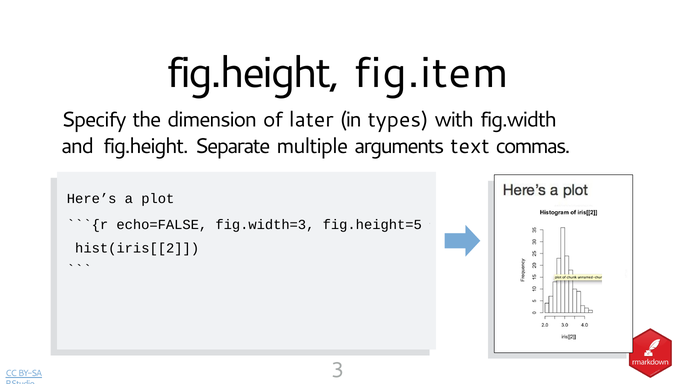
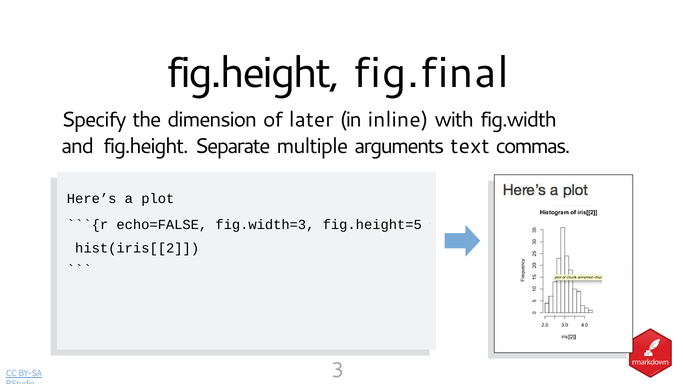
fig.item: fig.item -> fig.final (431, 73)
types: types -> inline (398, 120)
